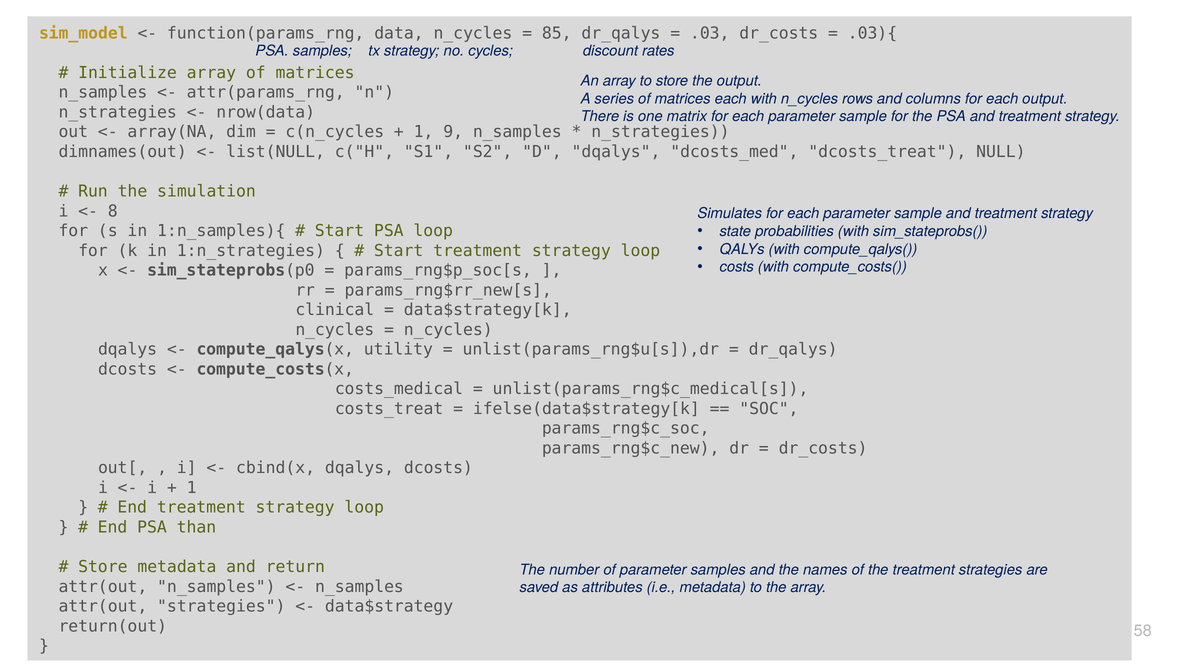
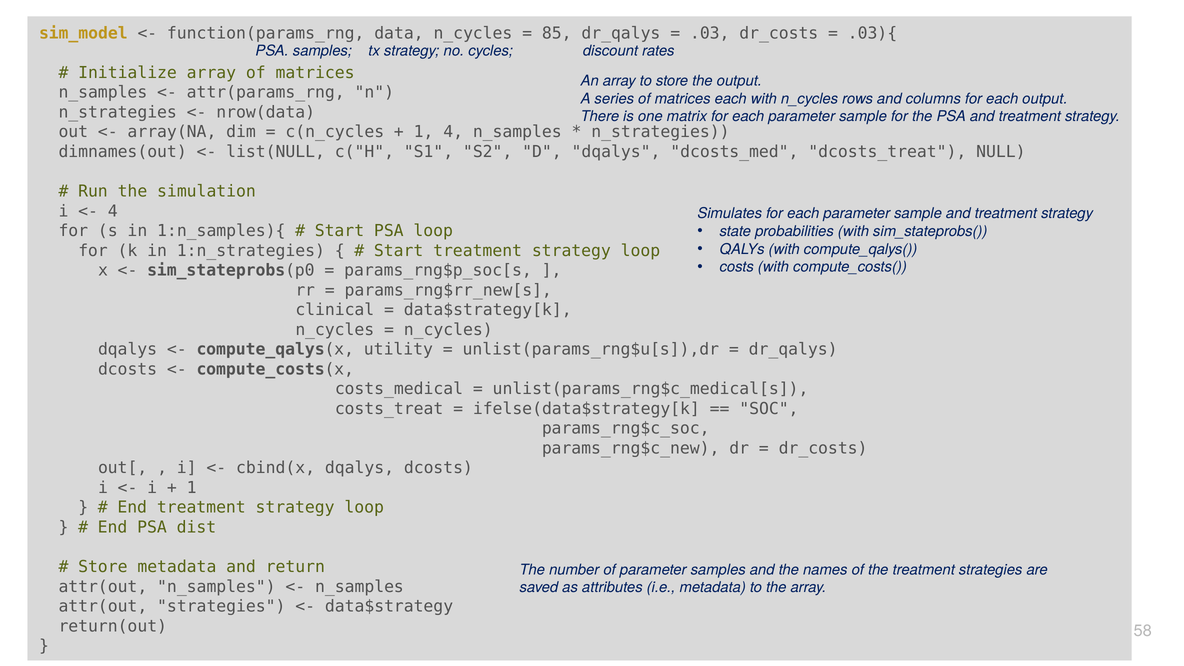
1 9: 9 -> 4 (453, 132)
8: 8 -> 4 (113, 211)
than: than -> dist (196, 527)
